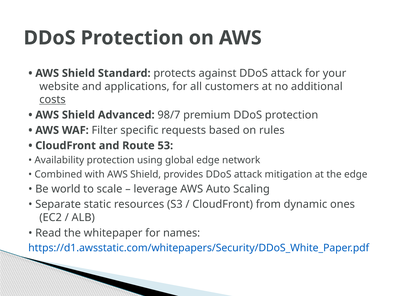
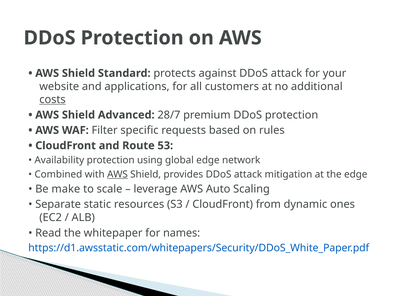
98/7: 98/7 -> 28/7 (169, 115)
AWS underline: none -> present (117, 174)
world: world -> make (66, 189)
